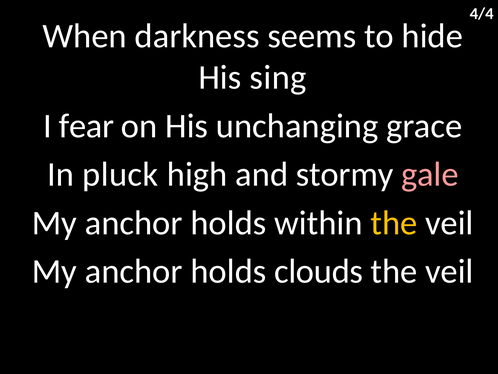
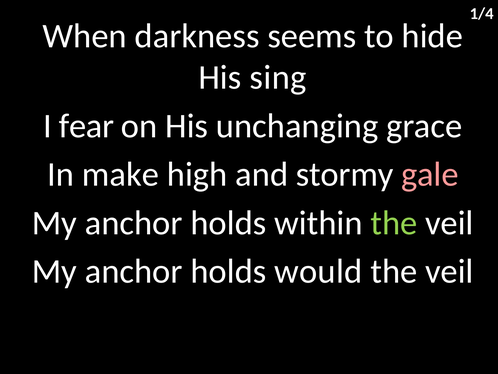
4/4: 4/4 -> 1/4 (482, 14)
pluck: pluck -> make (120, 174)
the colour: yellow -> light green (394, 223)
clouds: clouds -> would (318, 271)
